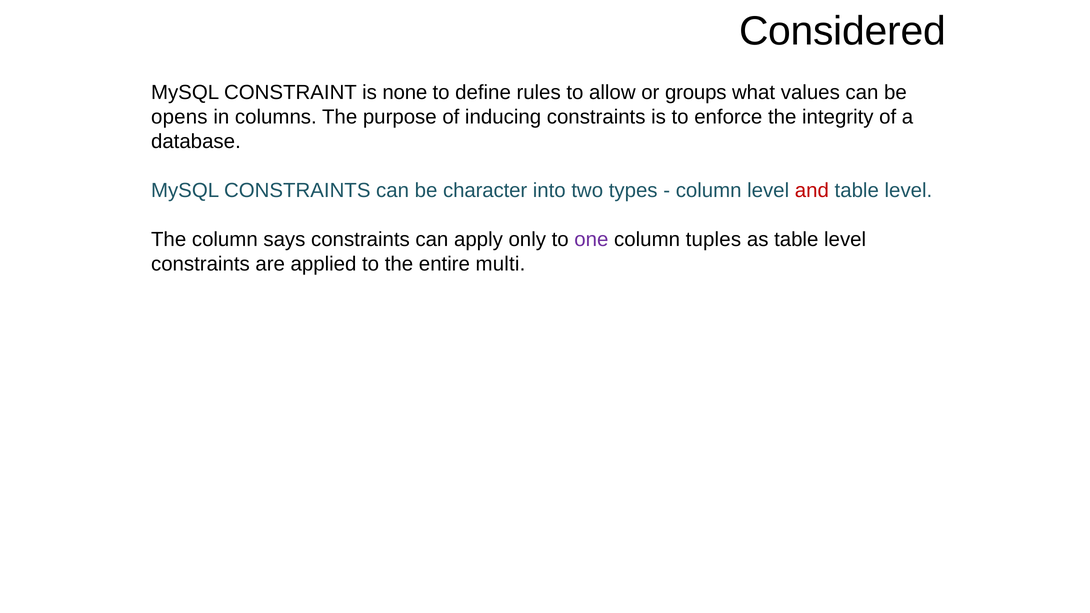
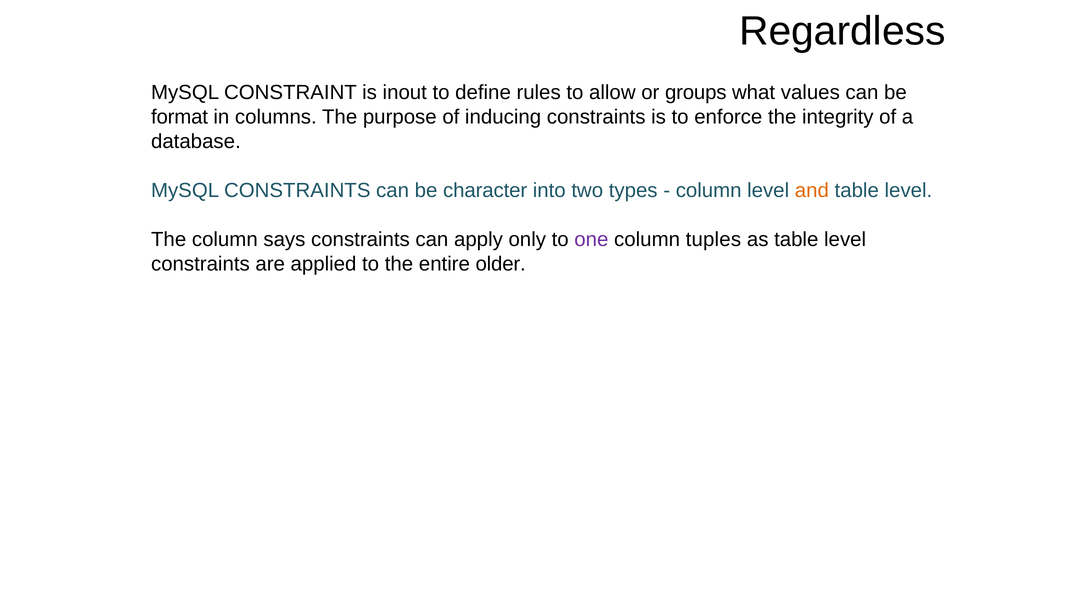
Considered: Considered -> Regardless (842, 31)
none: none -> inout (405, 93)
opens: opens -> format (180, 117)
and colour: red -> orange (812, 191)
multi: multi -> older (501, 264)
